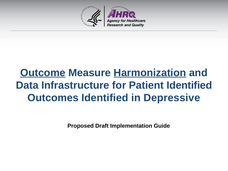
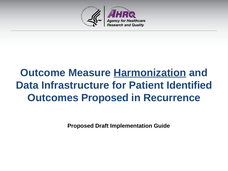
Outcome underline: present -> none (43, 73)
Outcomes Identified: Identified -> Proposed (105, 98)
Depressive: Depressive -> Recurrence (172, 98)
